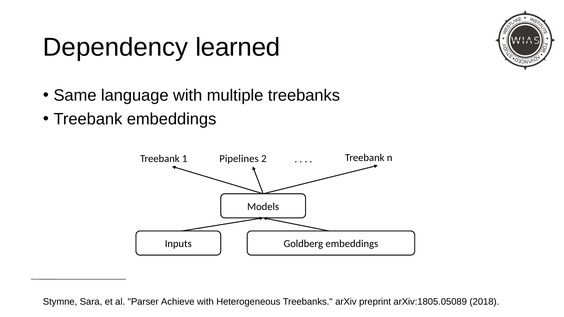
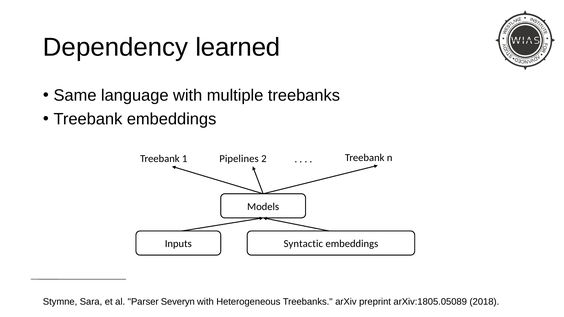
Goldberg: Goldberg -> Syntactic (303, 244)
Achieve: Achieve -> Severyn (178, 302)
